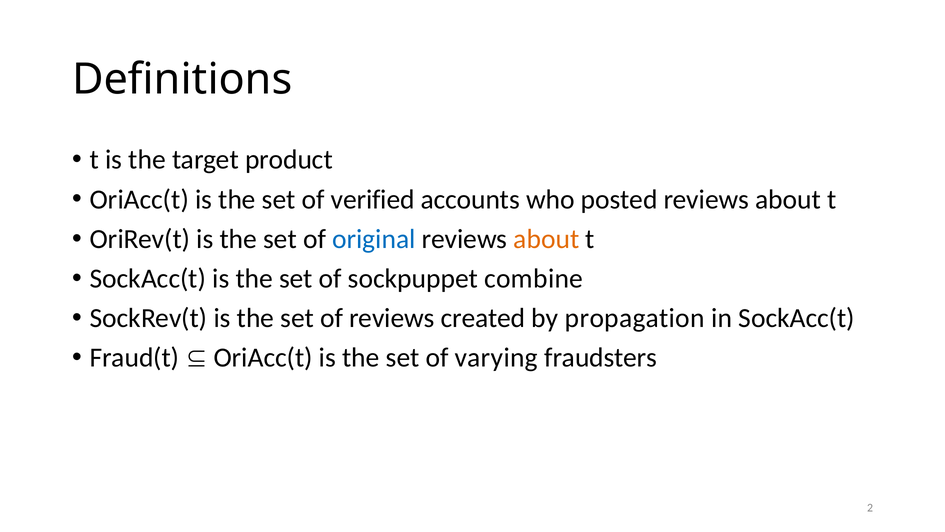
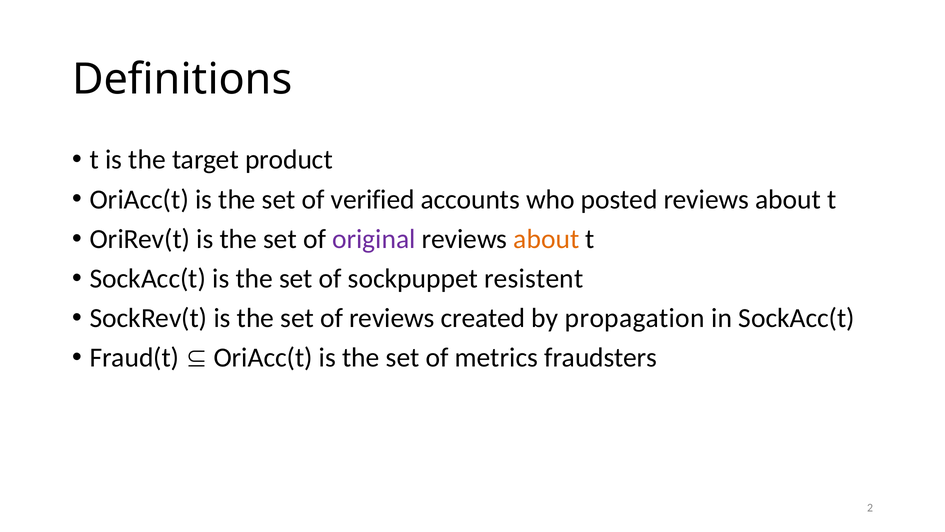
original colour: blue -> purple (374, 239)
combine: combine -> resistent (534, 278)
varying: varying -> metrics (496, 358)
